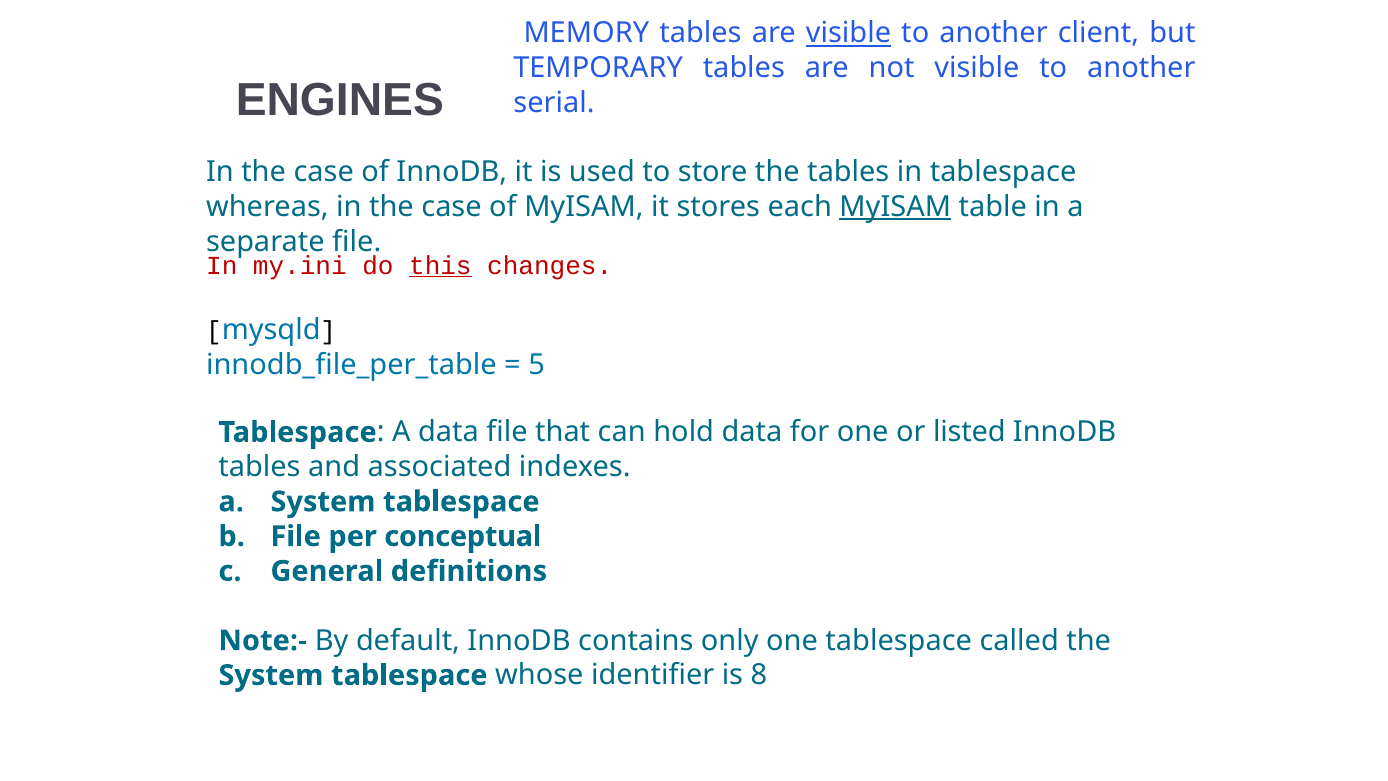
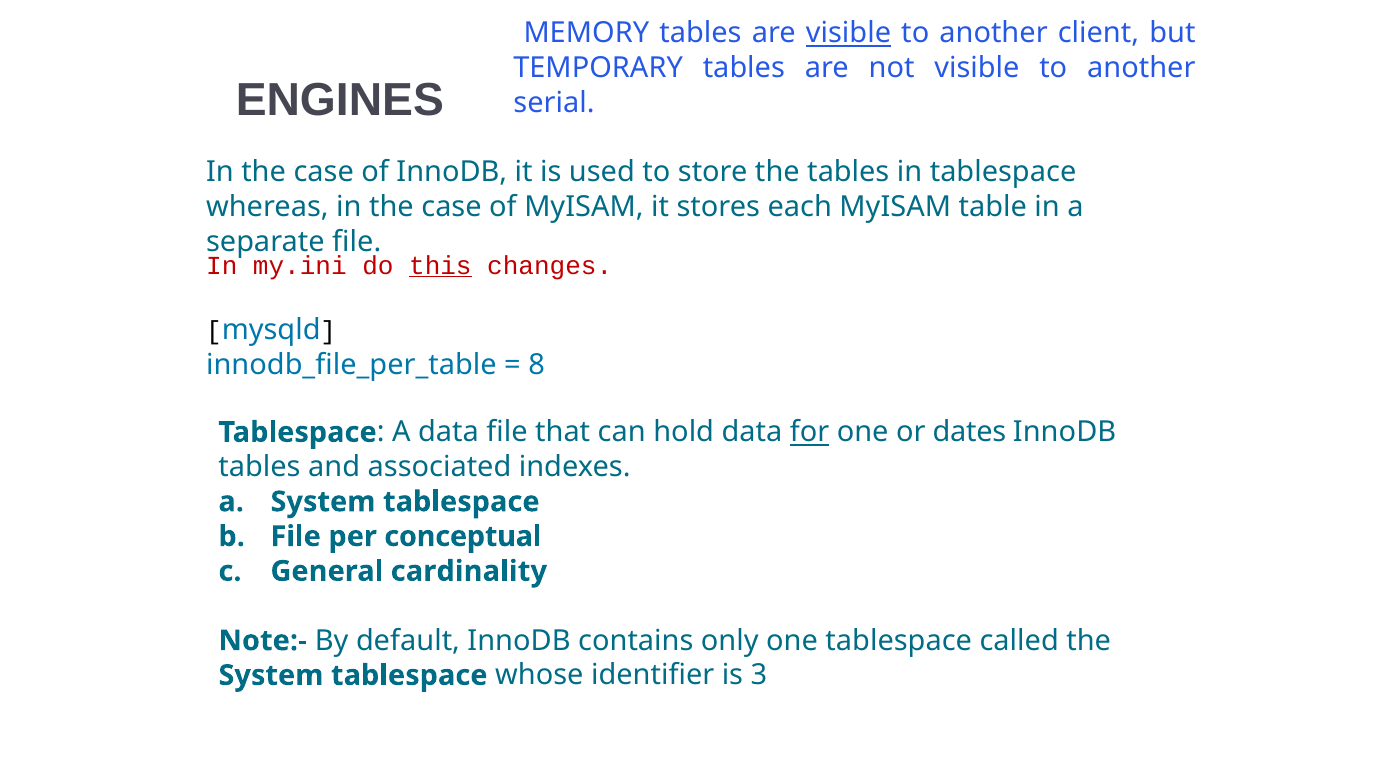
MyISAM underline: present -> none (895, 207)
5: 5 -> 8 (537, 365)
for underline: none -> present (810, 432)
listed: listed -> dates (969, 432)
definitions: definitions -> cardinality (469, 571)
8: 8 -> 3 (759, 675)
